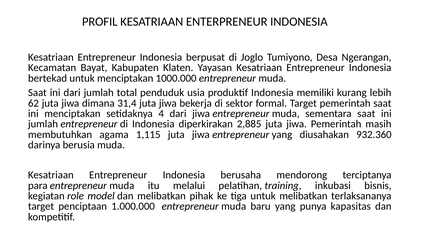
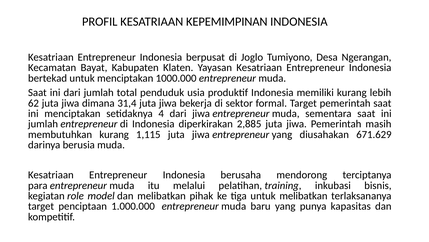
ENTERPRENEUR: ENTERPRENEUR -> KEPEMIMPINAN (227, 21)
membutuhkan agama: agama -> kurang (114, 134)
932.360: 932.360 -> 671.629 (374, 134)
